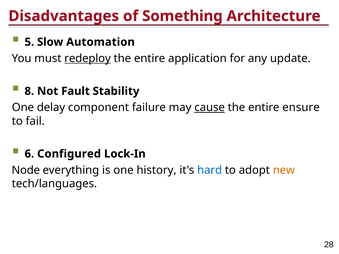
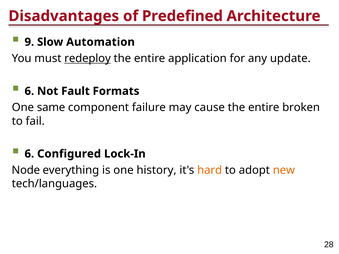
Something: Something -> Predefined (182, 16)
5: 5 -> 9 (29, 42)
8: 8 -> 6 (29, 91)
Stability: Stability -> Formats (116, 91)
delay: delay -> same (51, 108)
cause underline: present -> none (210, 108)
ensure: ensure -> broken (301, 108)
hard colour: blue -> orange (210, 170)
